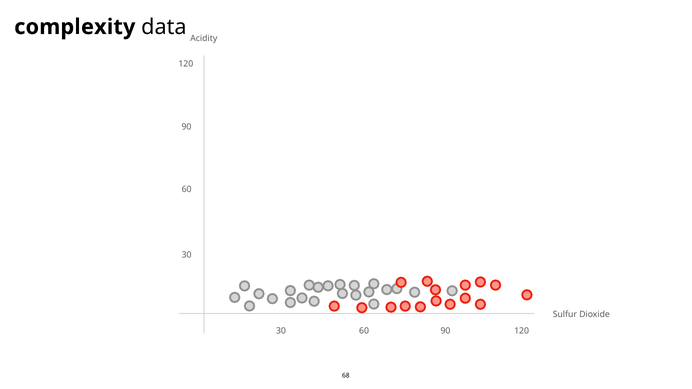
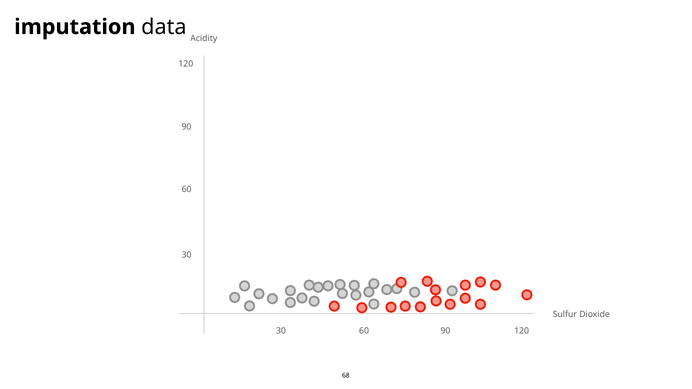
complexity: complexity -> imputation (75, 27)
